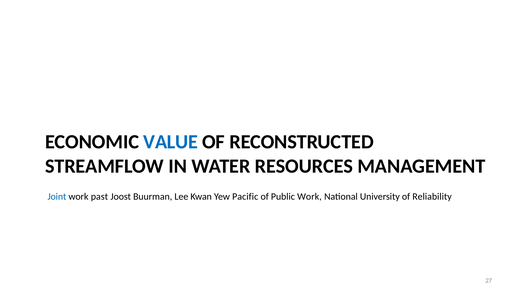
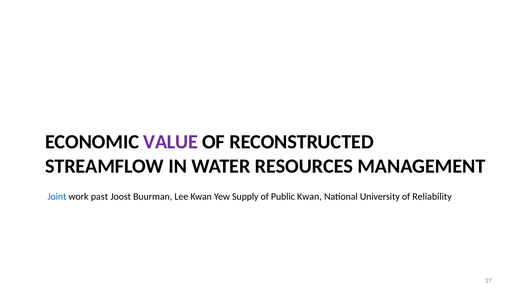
VALUE colour: blue -> purple (171, 142)
Pacific: Pacific -> Supply (245, 196)
Public Work: Work -> Kwan (309, 196)
